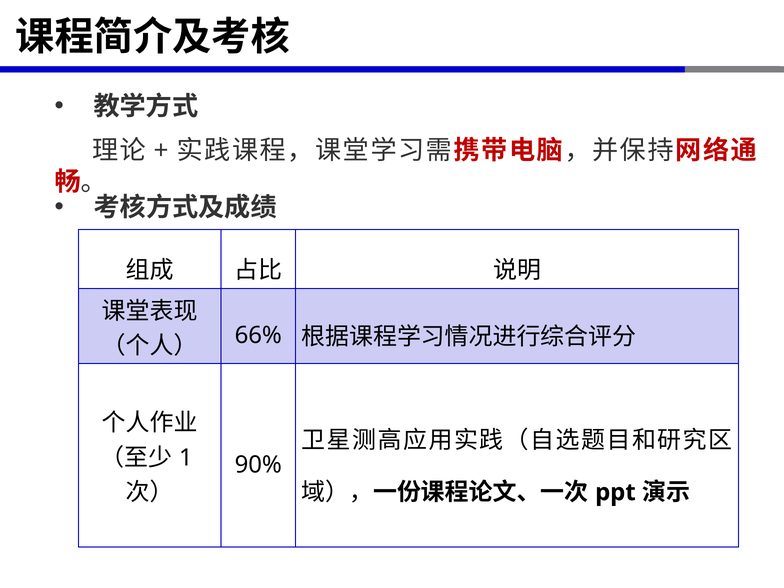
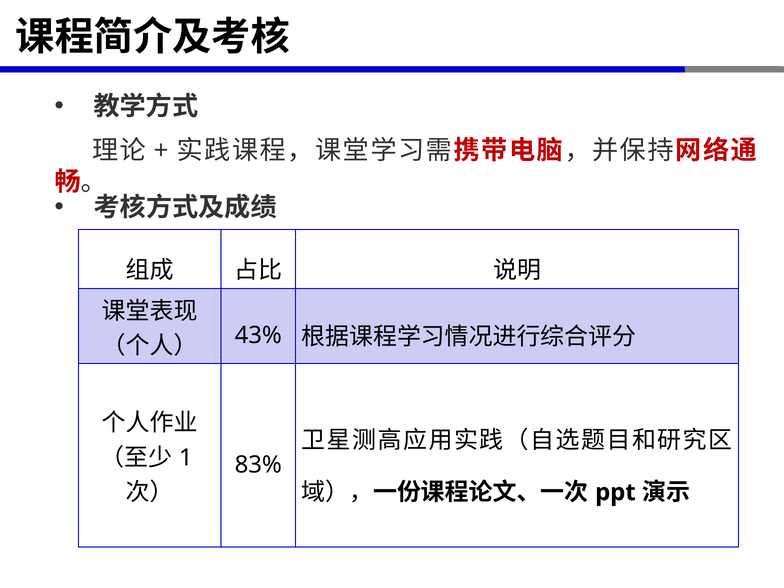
66%: 66% -> 43% (258, 336)
90%: 90% -> 83% (258, 465)
